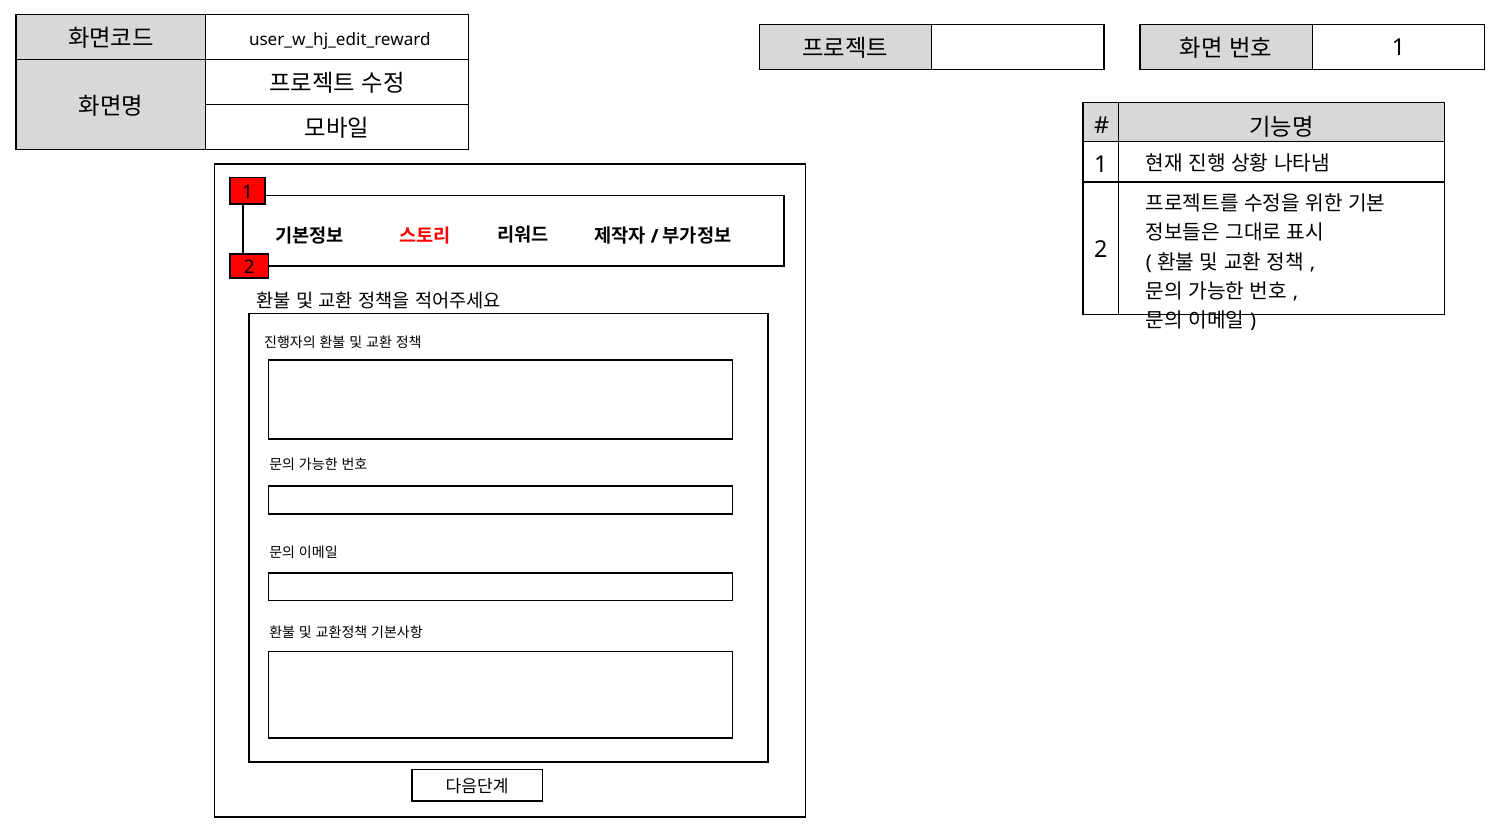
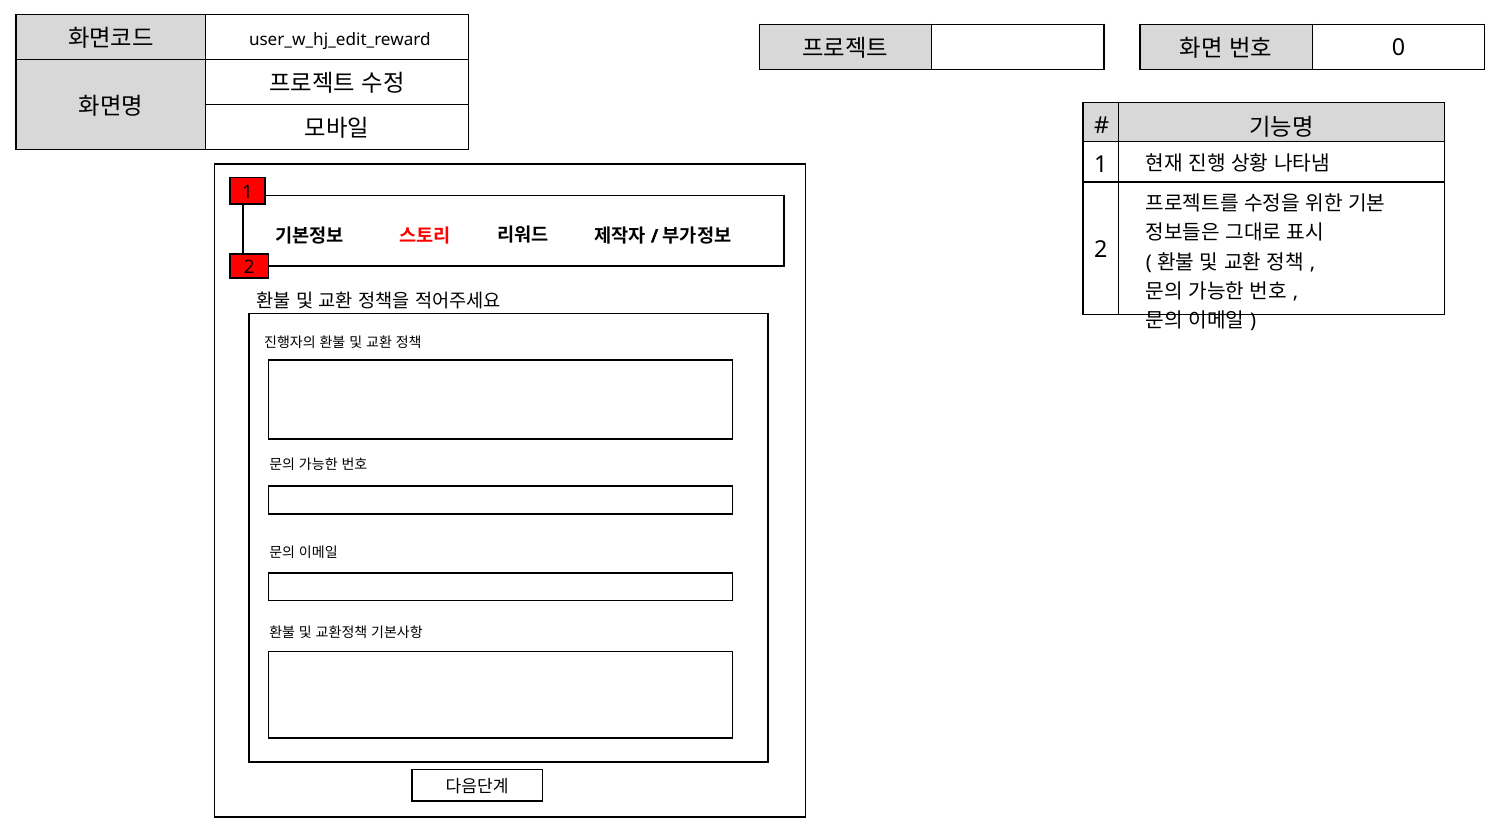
1: 1 -> 0 (1399, 48)
